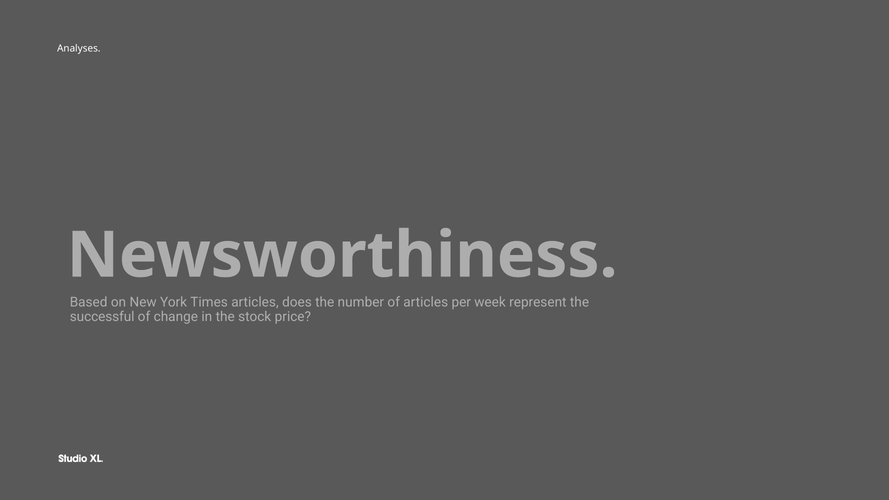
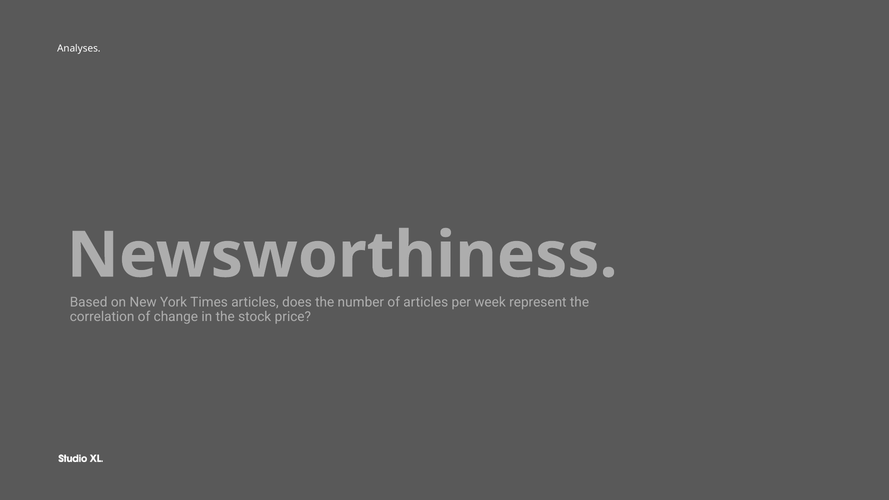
successful: successful -> correlation (102, 317)
